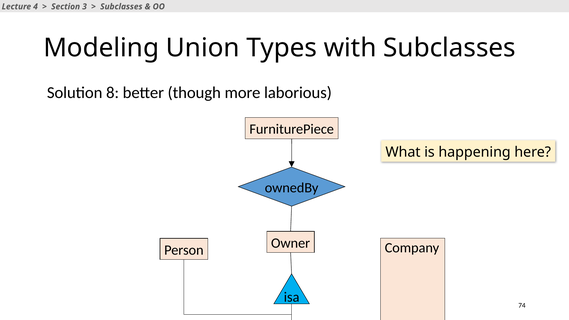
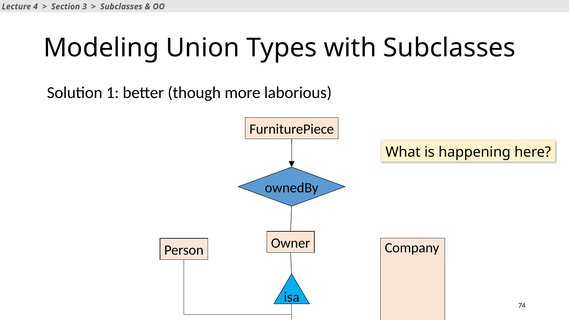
8: 8 -> 1 (113, 93)
